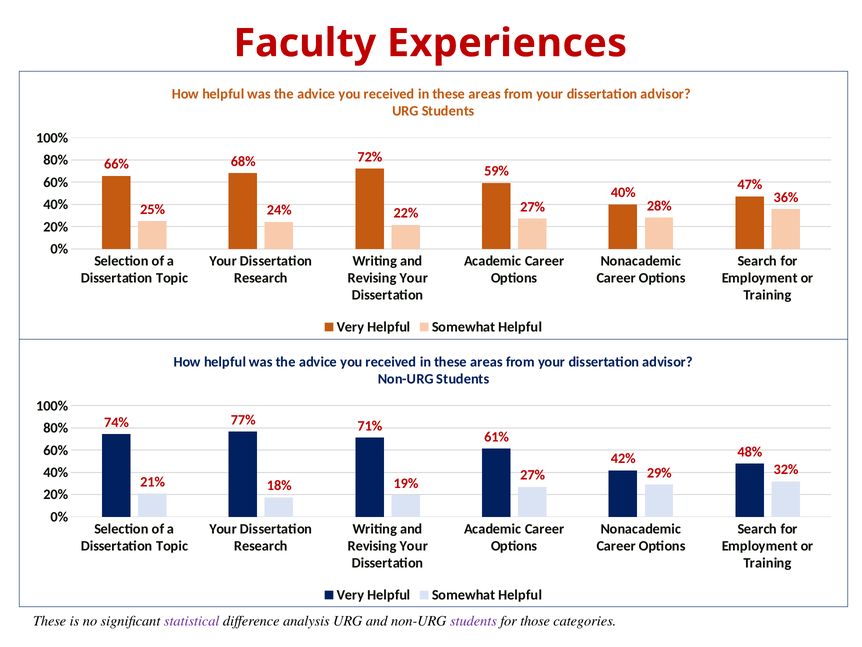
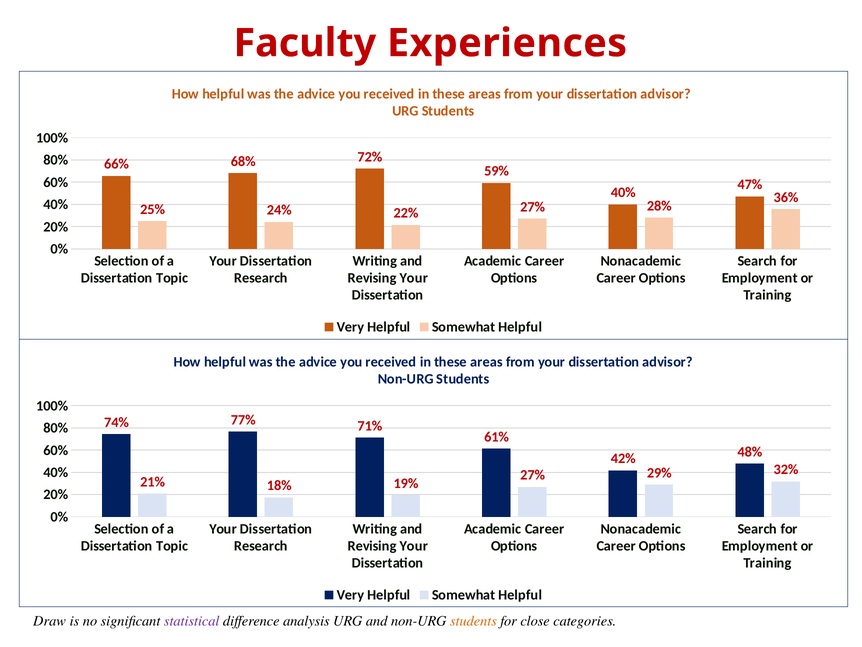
These: These -> Draw (50, 620)
students colour: purple -> orange (473, 620)
those: those -> close (535, 620)
